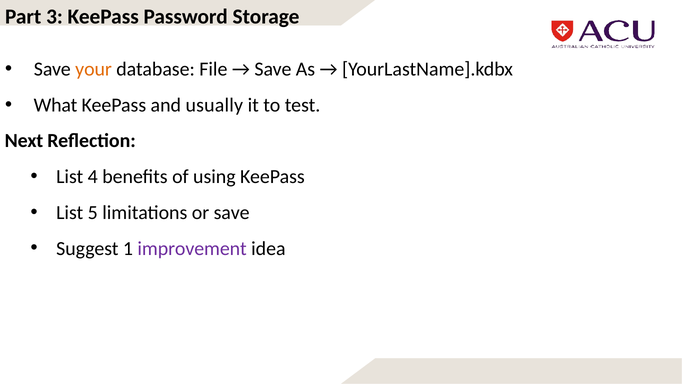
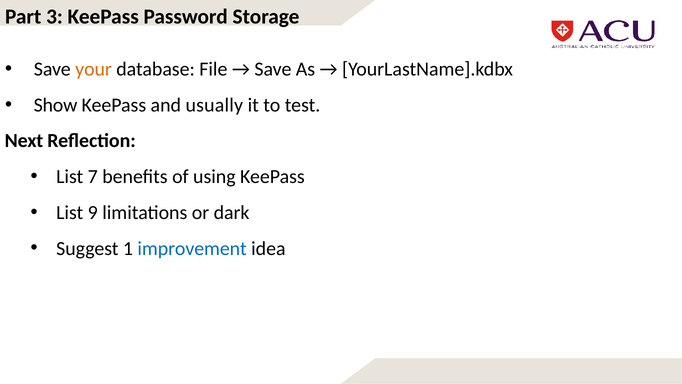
What: What -> Show (56, 105)
4: 4 -> 7 (93, 177)
5: 5 -> 9 (93, 212)
or save: save -> dark (232, 212)
improvement colour: purple -> blue (192, 248)
